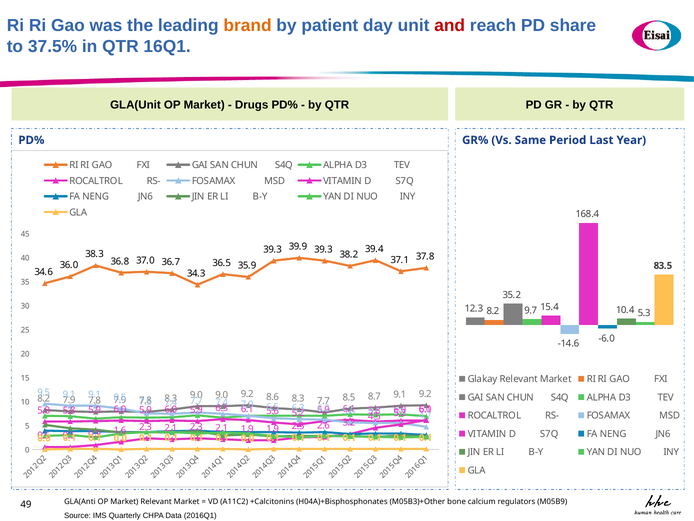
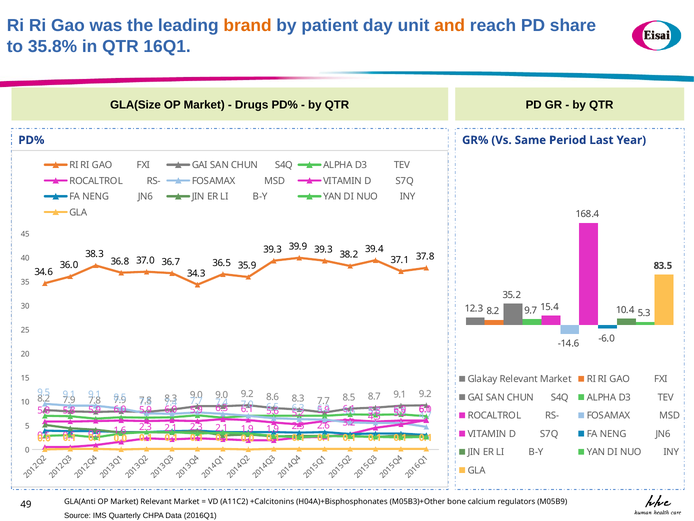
and colour: red -> orange (450, 25)
37.5%: 37.5% -> 35.8% (53, 46)
GLA(Unit: GLA(Unit -> GLA(Size (135, 105)
